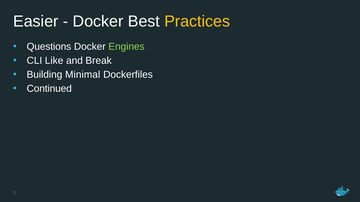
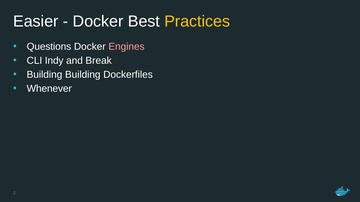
Engines colour: light green -> pink (127, 47)
Like: Like -> Indy (54, 61)
Building Minimal: Minimal -> Building (83, 75)
Continued: Continued -> Whenever (49, 89)
